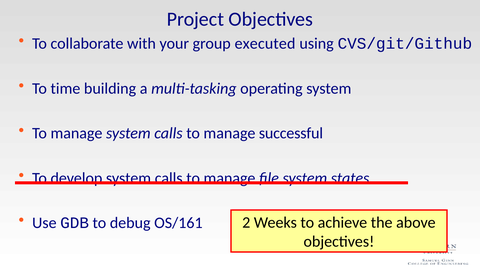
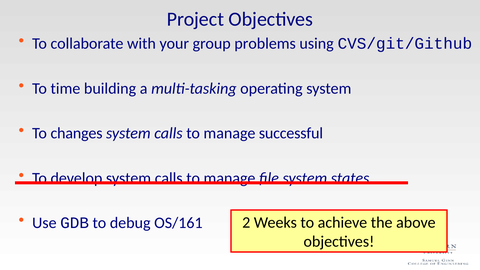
executed: executed -> problems (265, 44)
manage: manage -> changes (77, 133)
